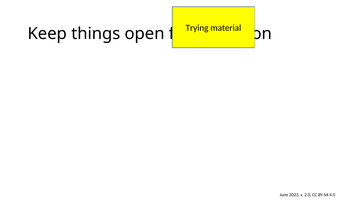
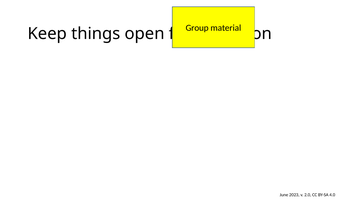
Trying: Trying -> Group (197, 28)
